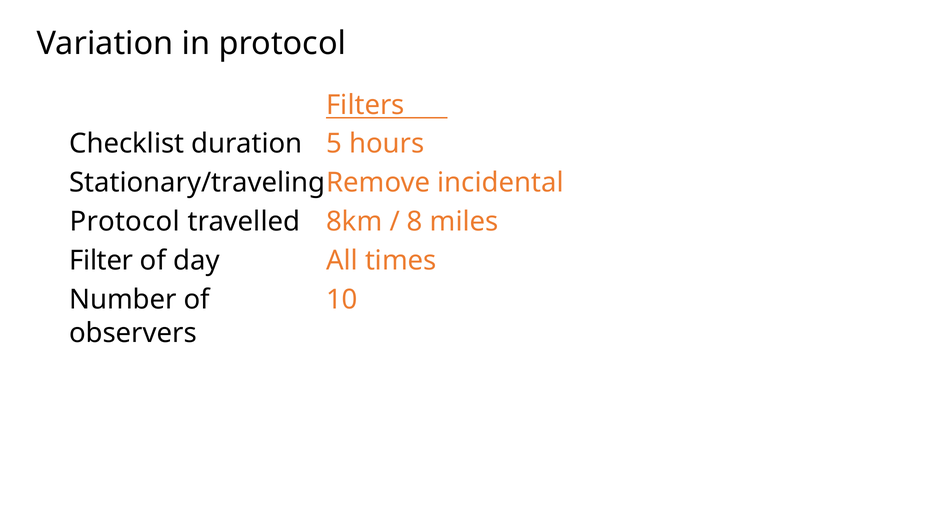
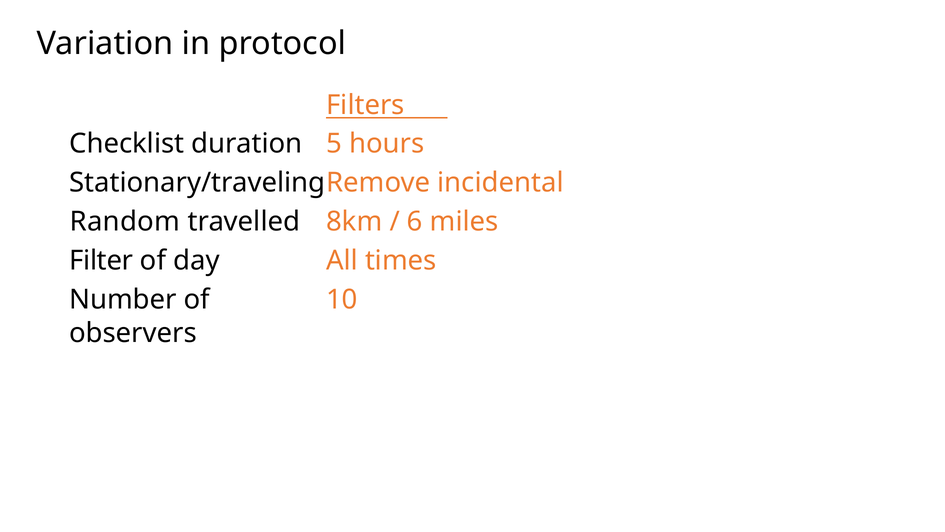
Protocol: Protocol -> Random (125, 222)
8: 8 -> 6 (415, 222)
